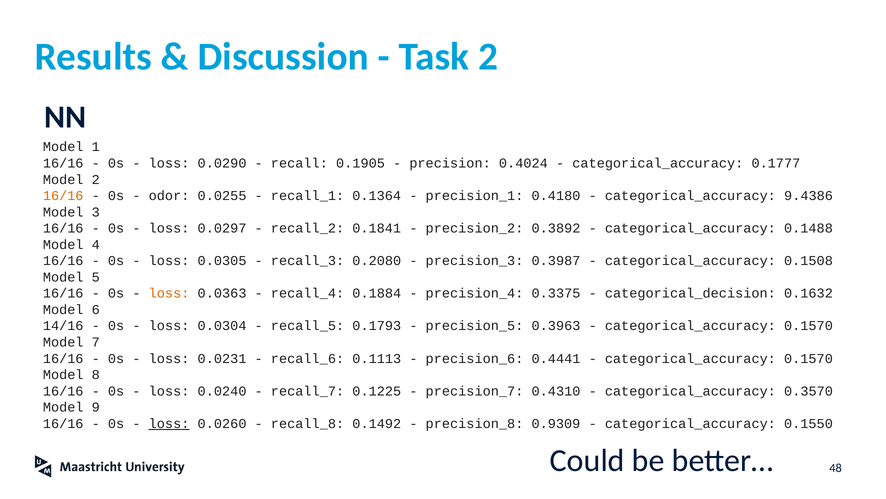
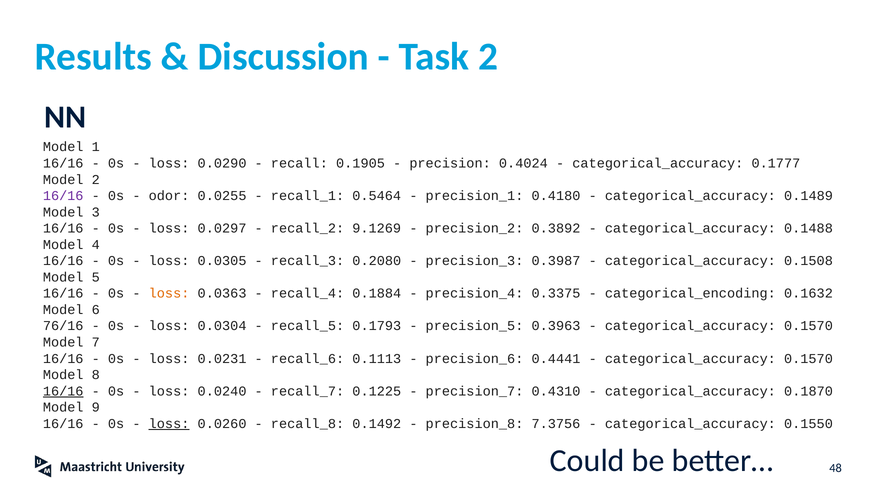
16/16 colour: orange -> purple (63, 196)
0.1364: 0.1364 -> 0.5464 (377, 196)
9.4386: 9.4386 -> 0.1489 (809, 196)
0.1841: 0.1841 -> 9.1269 (377, 228)
categorical_decision: categorical_decision -> categorical_encoding (690, 293)
14/16: 14/16 -> 76/16 (63, 326)
16/16 underline: none -> present (63, 391)
0.3570: 0.3570 -> 0.1870 (809, 391)
0.9309: 0.9309 -> 7.3756 (556, 423)
